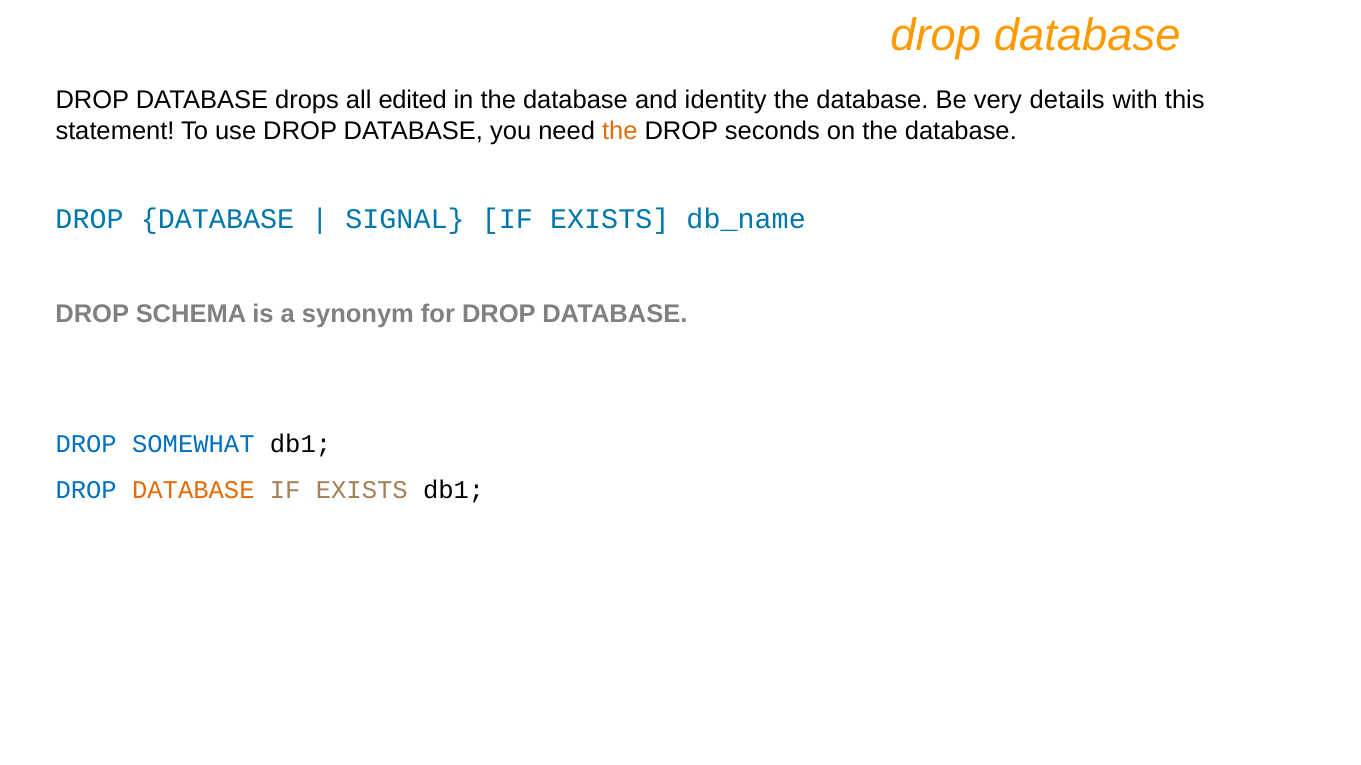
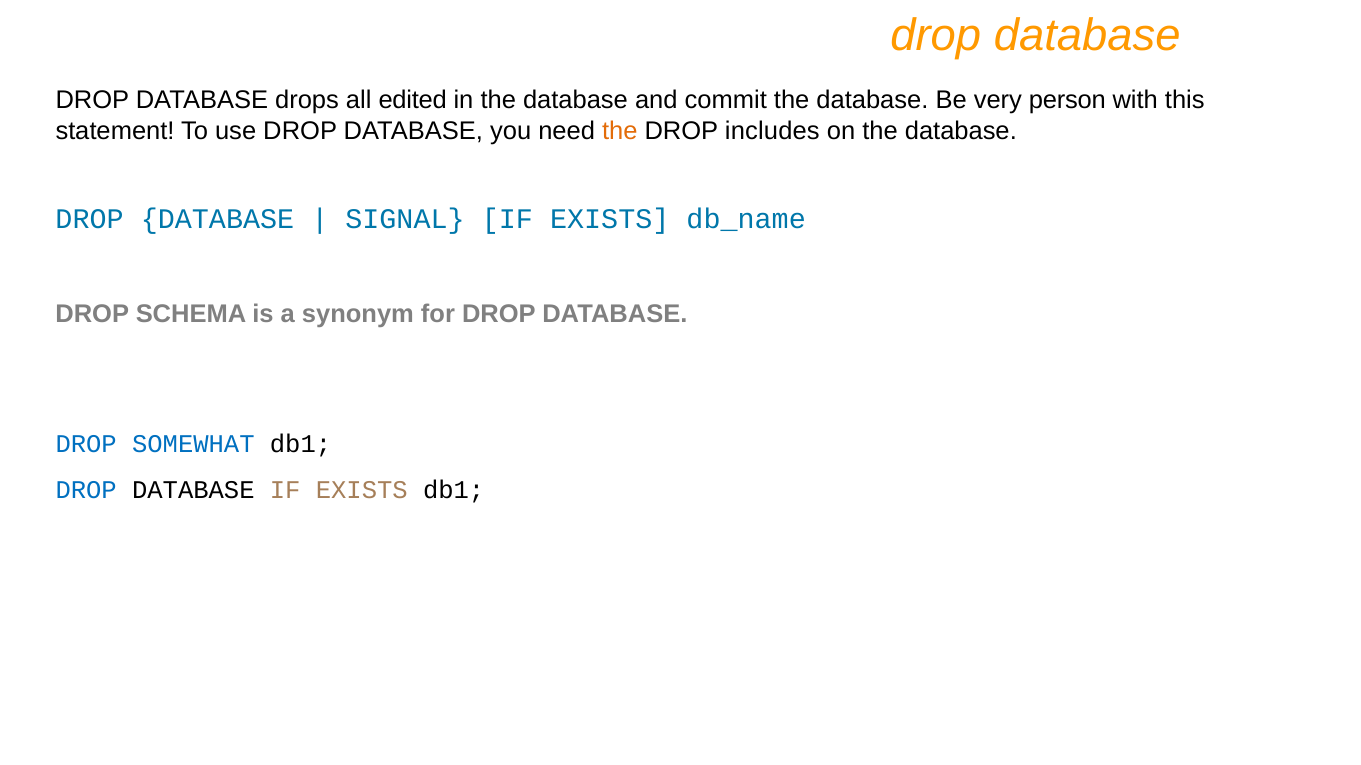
identity: identity -> commit (726, 101)
details: details -> person (1067, 101)
seconds: seconds -> includes (772, 131)
DATABASE colour: orange -> black (193, 490)
